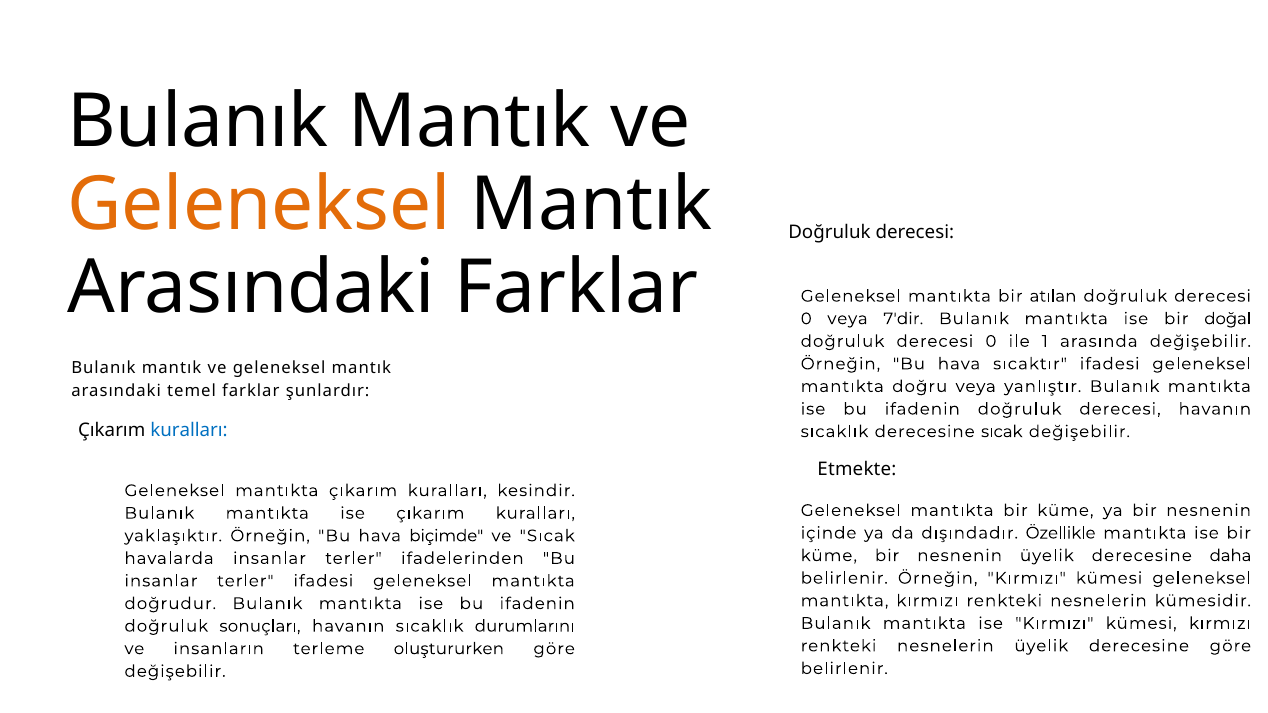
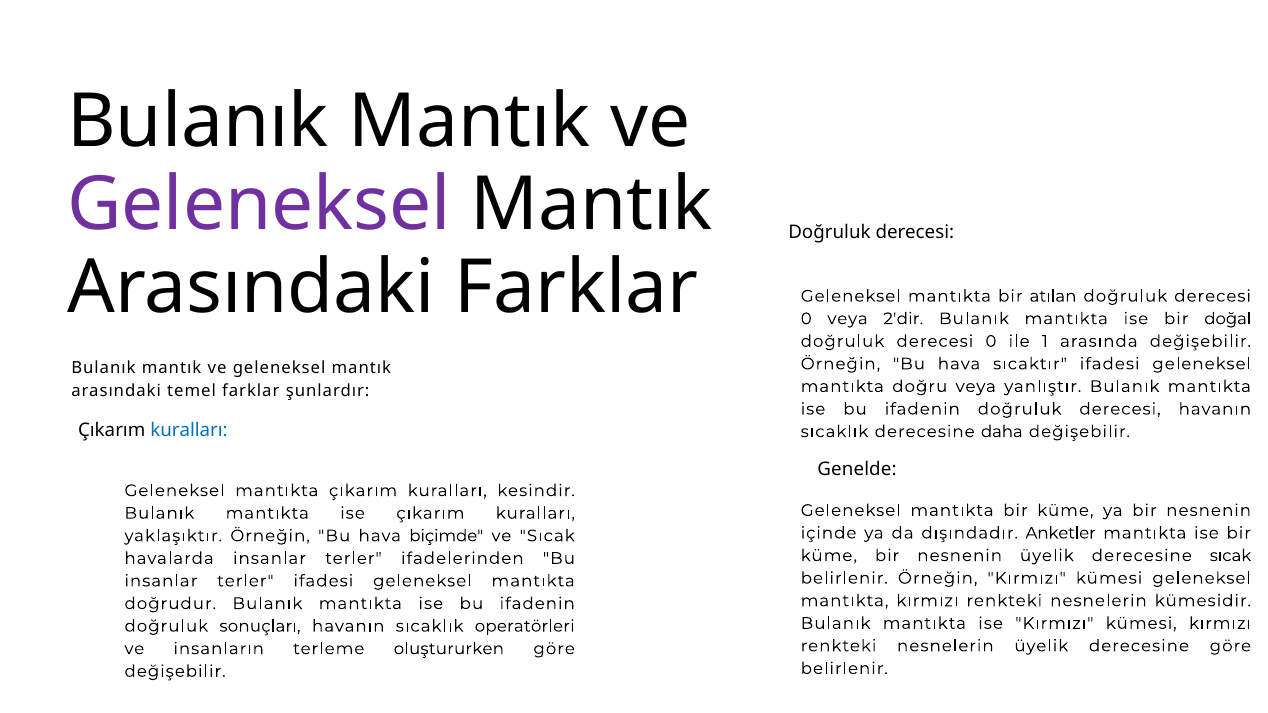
Geleneksel colour: orange -> purple (259, 205)
7'dir: 7'dir -> 2'dir (903, 319)
derecesine sıcak: sıcak -> daha (1002, 432)
Etmekte: Etmekte -> Genelde (857, 469)
Özellikle: Özellikle -> Anketler (1061, 533)
derecesine daha: daha -> sıcak (1230, 556)
durumlarını: durumlarını -> operatörleri (525, 626)
